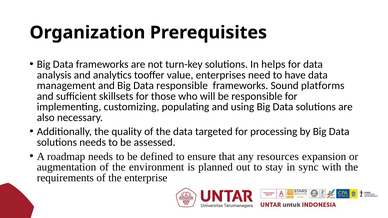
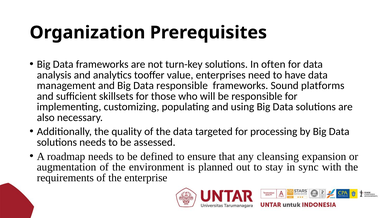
helps: helps -> often (273, 64)
resources: resources -> cleansing (278, 157)
